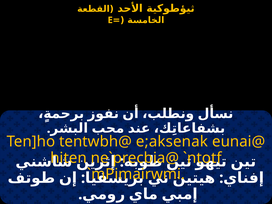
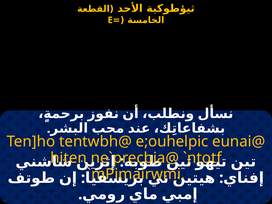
e;aksenak: e;aksenak -> e;ouhelpic (172, 142)
